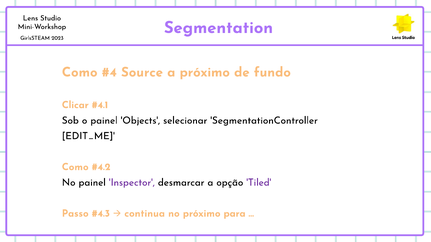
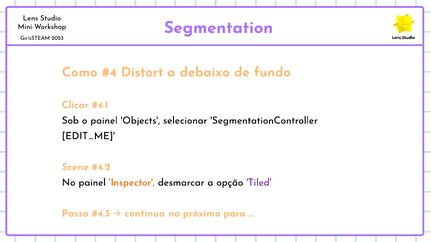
Source: Source -> Distort (142, 72)
a próximo: próximo -> debaixo (205, 72)
Como: Como -> Scene (75, 167)
Inspector colour: purple -> orange (132, 183)
